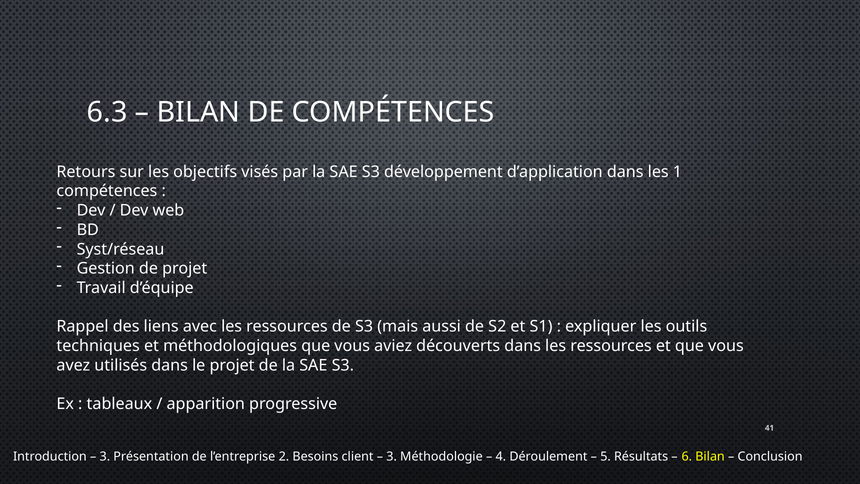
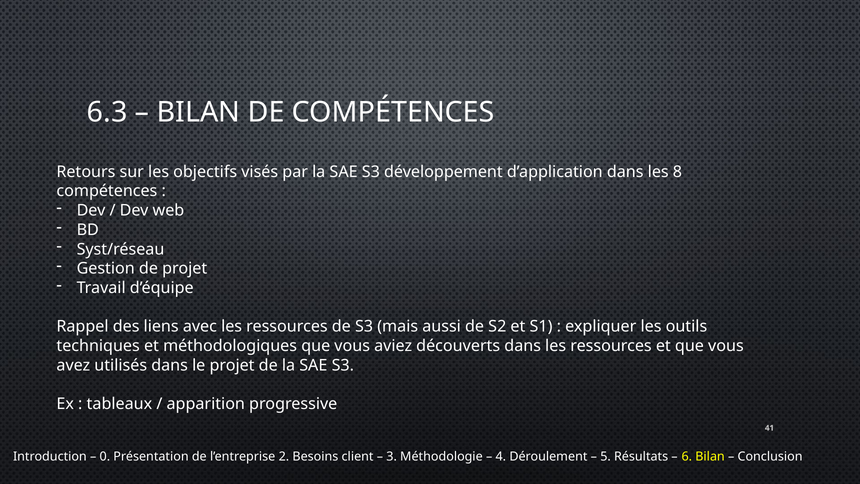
1: 1 -> 8 (677, 172)
3: 3 -> 0 (105, 456)
